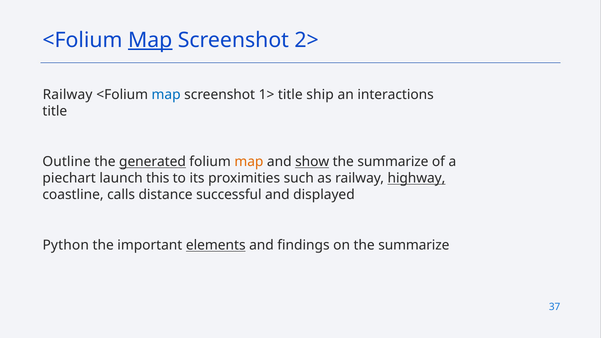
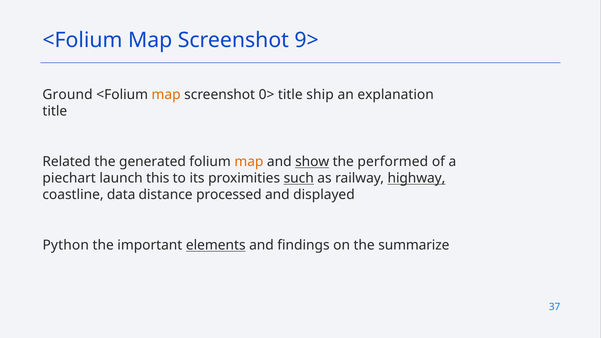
Map underline: present -> none (150, 40)
2>: 2> -> 9> (307, 40)
Railway: Railway -> Ground (68, 95)
map colour: blue -> orange (166, 95)
1>: 1> -> 0> (267, 95)
interactions: interactions -> explanation (396, 95)
Outline: Outline -> Related (67, 162)
generated underline: present -> none (152, 162)
summarize: summarize -> performed (393, 162)
such underline: none -> present (299, 178)
calls: calls -> data (121, 195)
successful: successful -> processed (229, 195)
